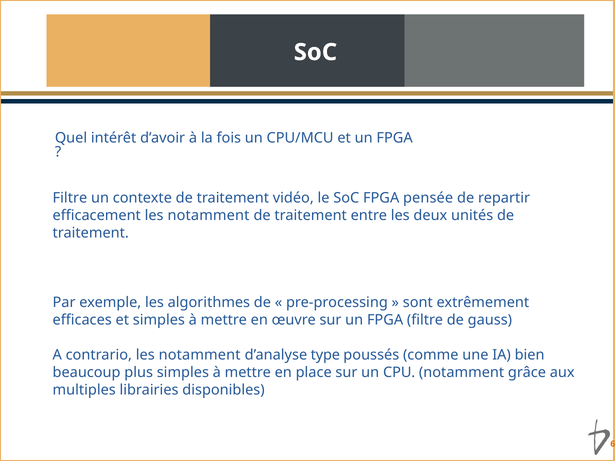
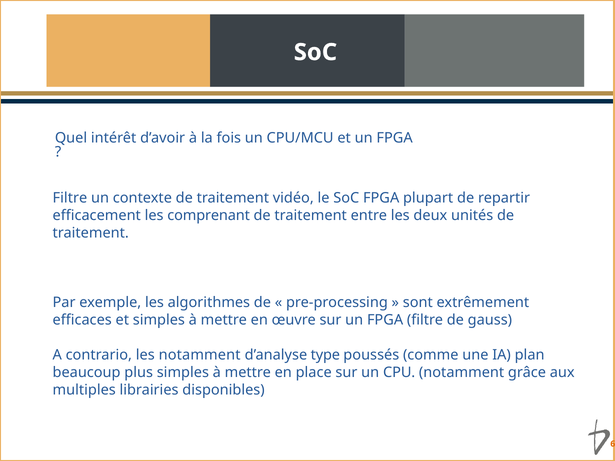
pensée: pensée -> plupart (428, 198)
efficacement les notamment: notamment -> comprenant (209, 216)
bien: bien -> plan (530, 355)
